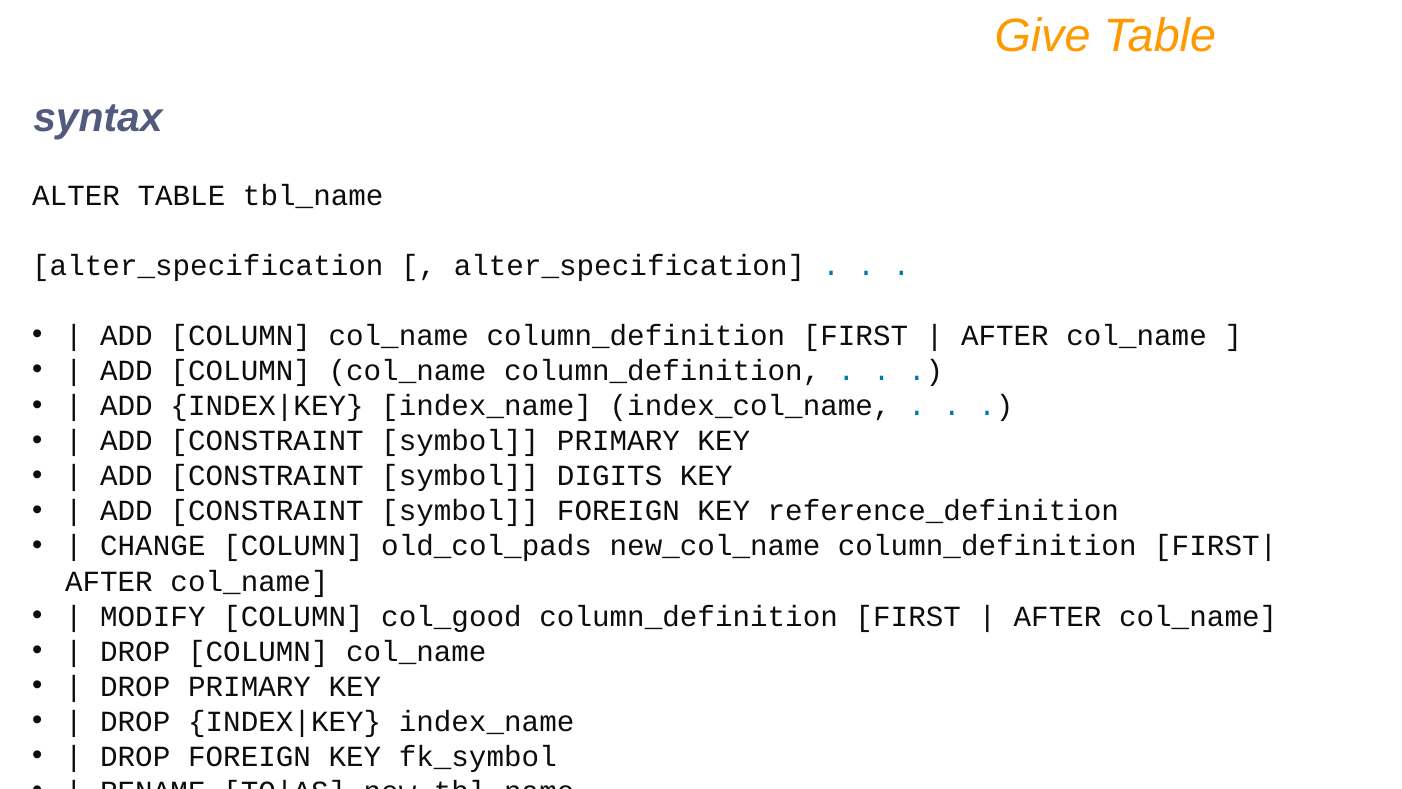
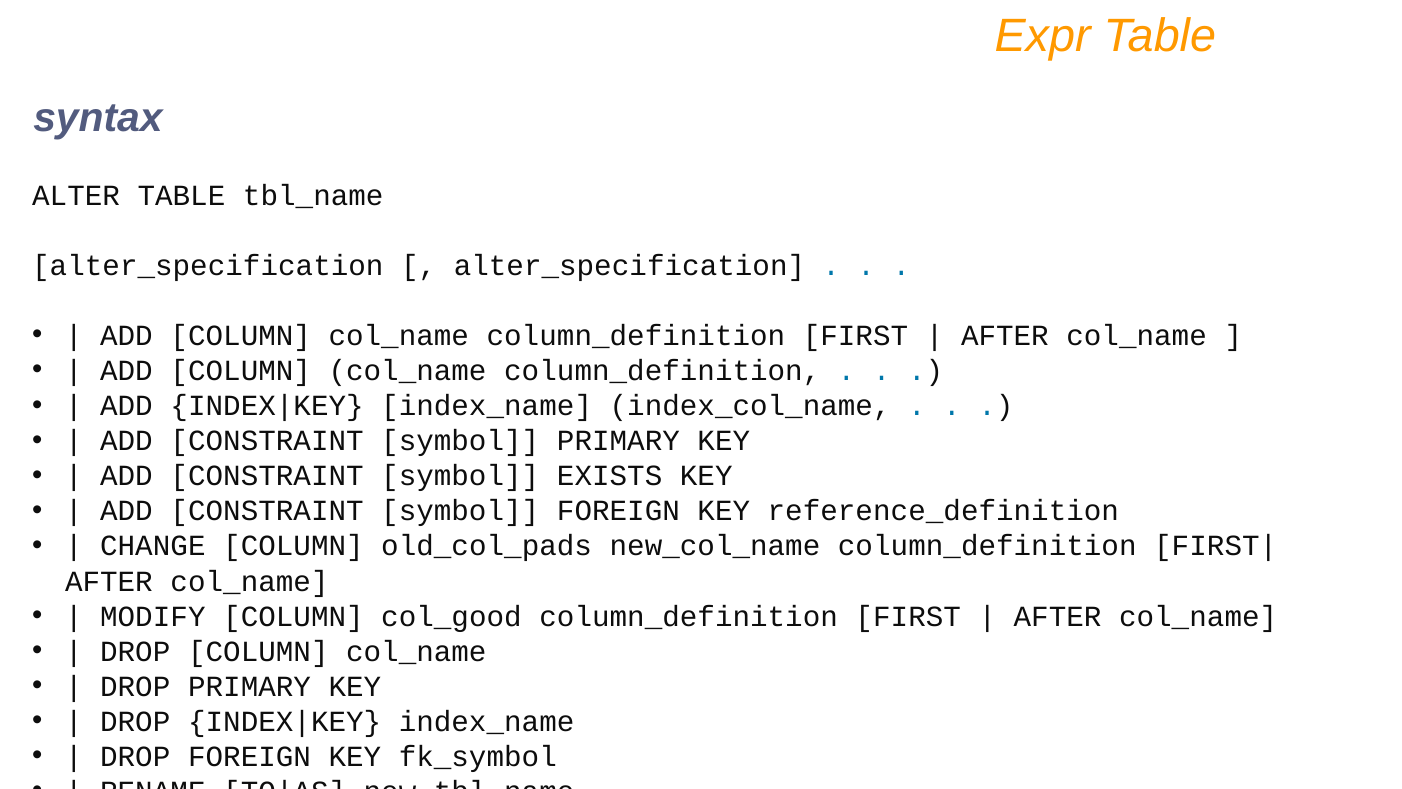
Give: Give -> Expr (1043, 36)
DIGITS: DIGITS -> EXISTS (610, 476)
